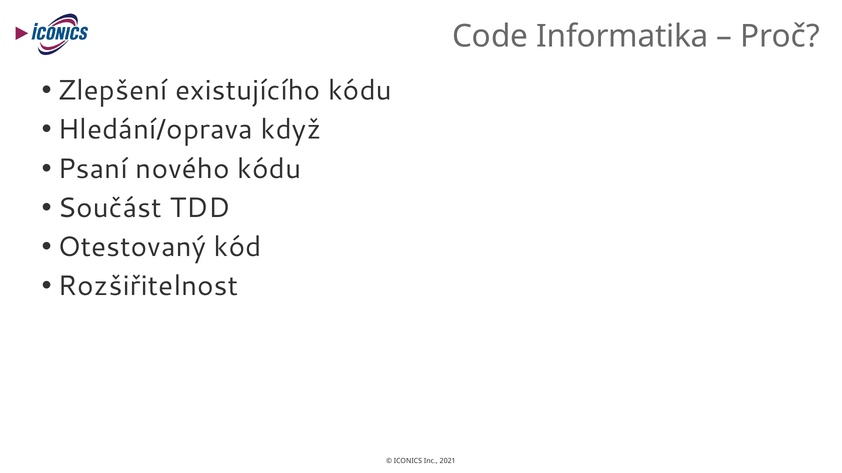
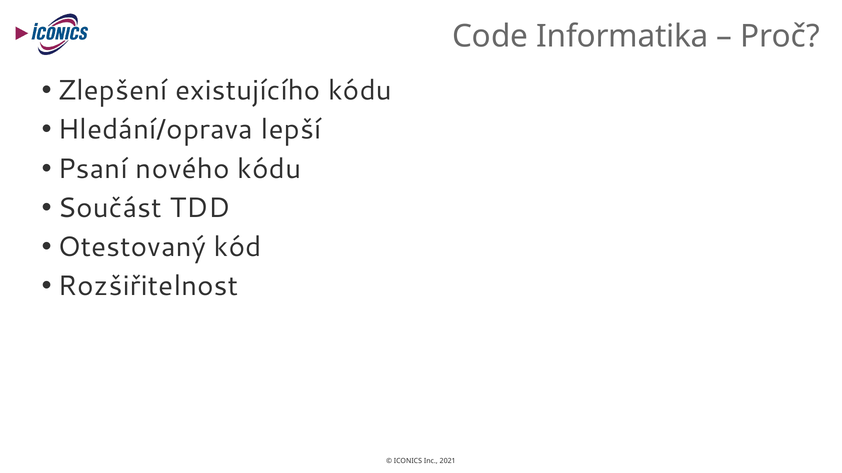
když: když -> lepší (291, 130)
